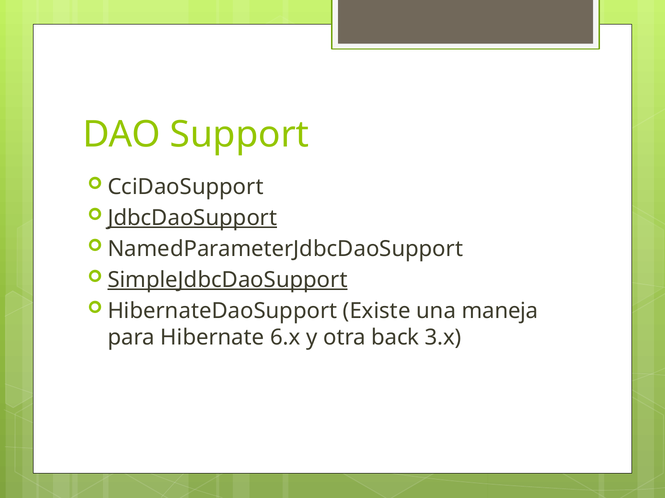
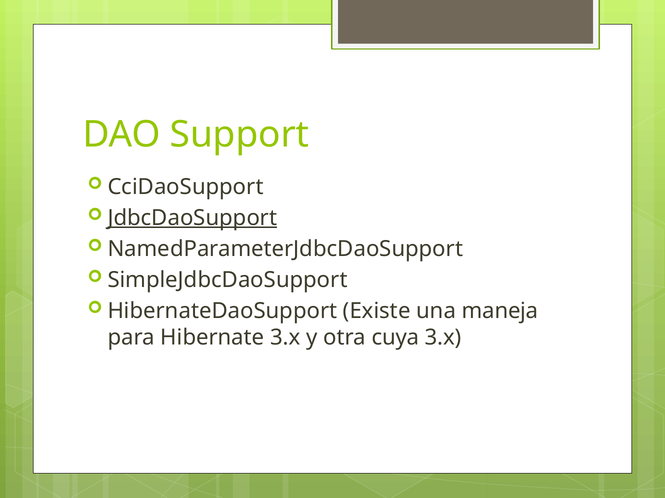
SimpleJdbcDaoSupport underline: present -> none (228, 280)
Hibernate 6.x: 6.x -> 3.x (285, 338)
back: back -> cuya (395, 338)
